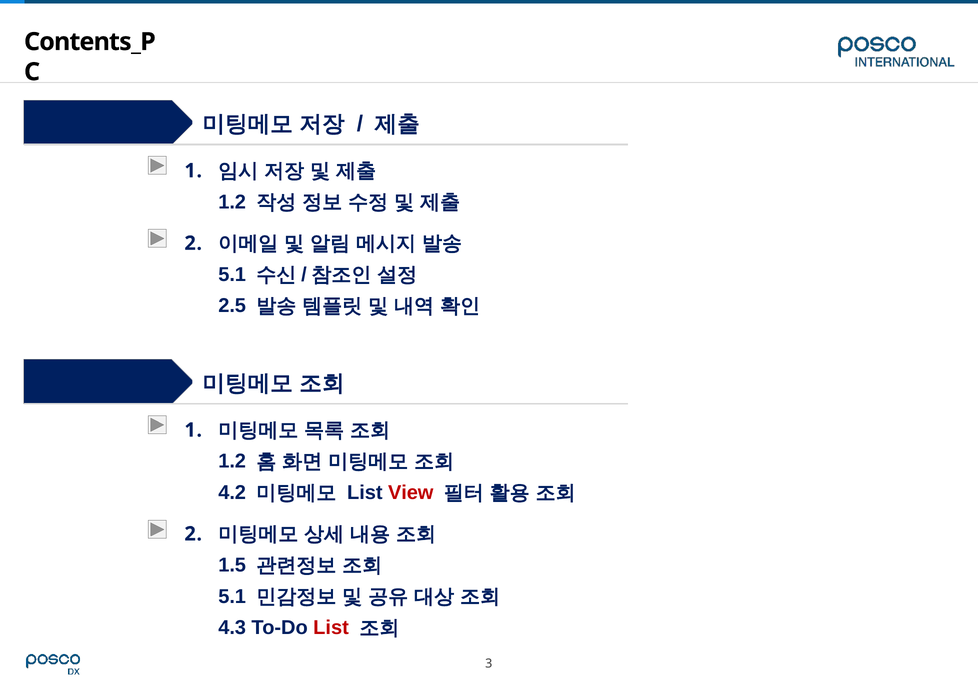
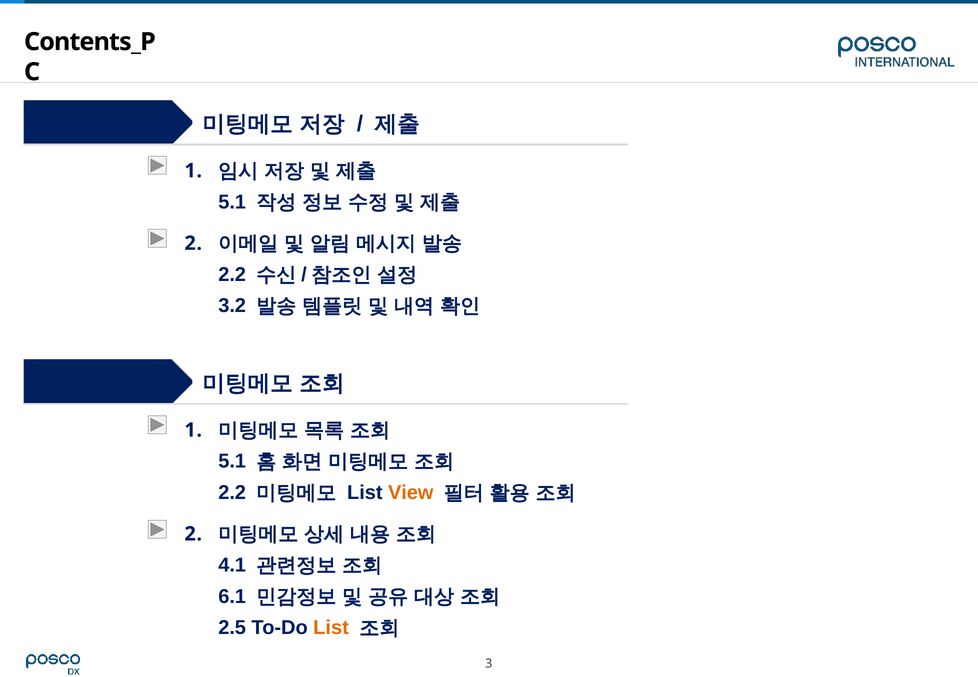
1.2: 1.2 -> 5.1 (232, 202)
5.1: 5.1 -> 2.2 (232, 275)
2.5: 2.5 -> 3.2 (232, 306)
1.2: 1.2 -> 5.1 (232, 461)
4.2: 4.2 -> 2.2 (232, 493)
View colour: red -> orange (411, 493)
1.5: 1.5 -> 4.1 (232, 565)
5.1: 5.1 -> 6.1 (232, 596)
4.3: 4.3 -> 2.5 (232, 628)
List colour: red -> orange (331, 628)
